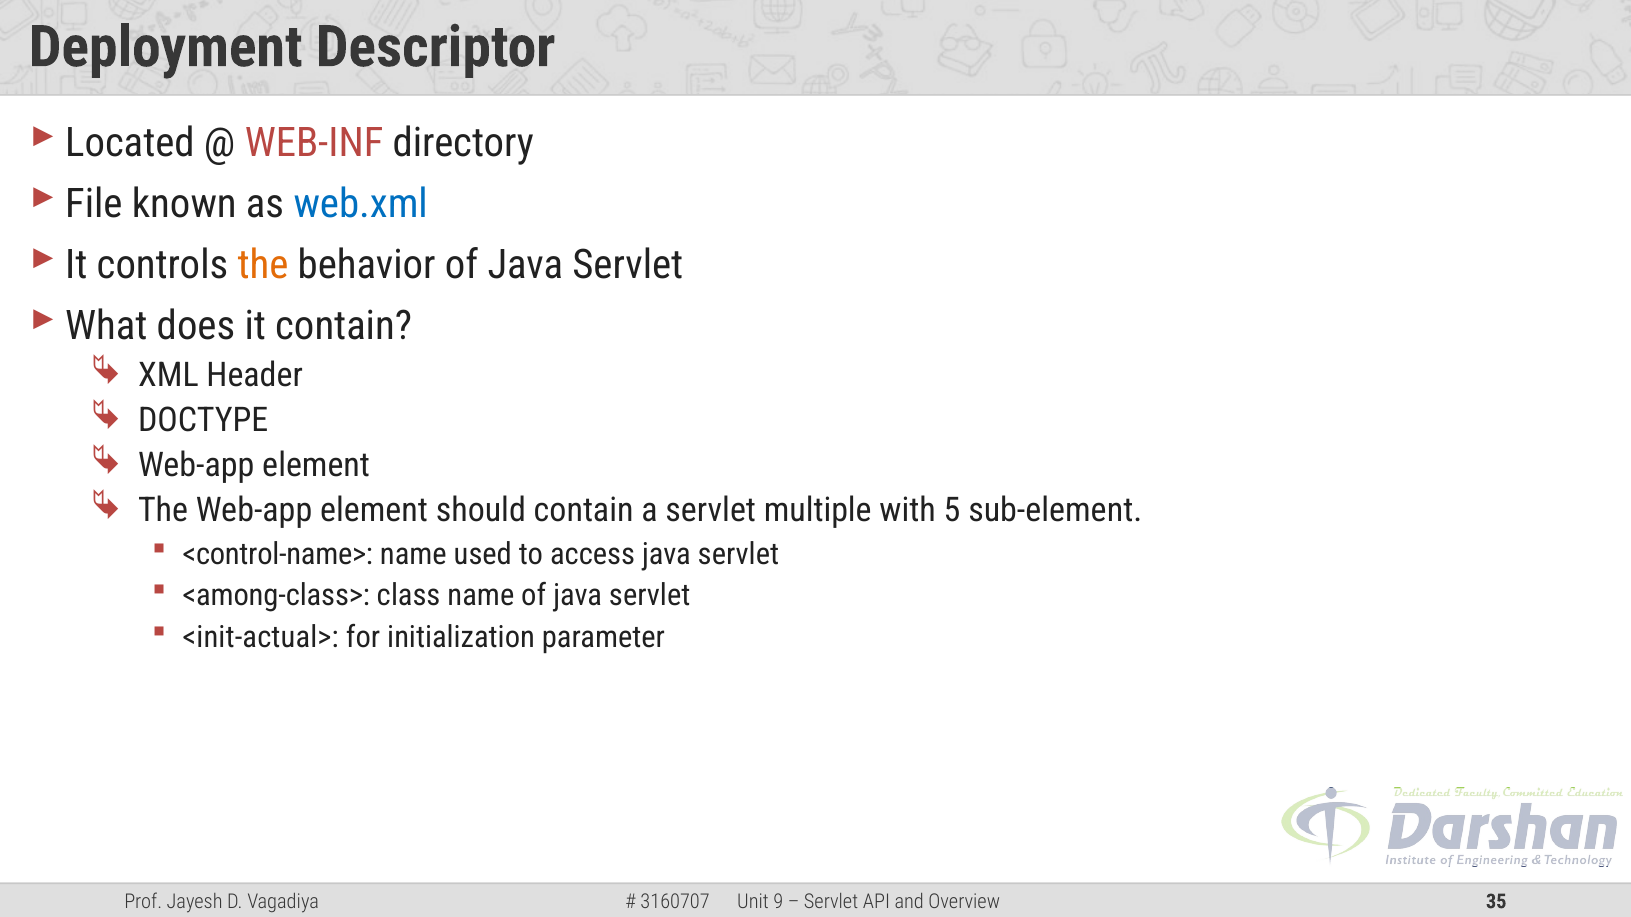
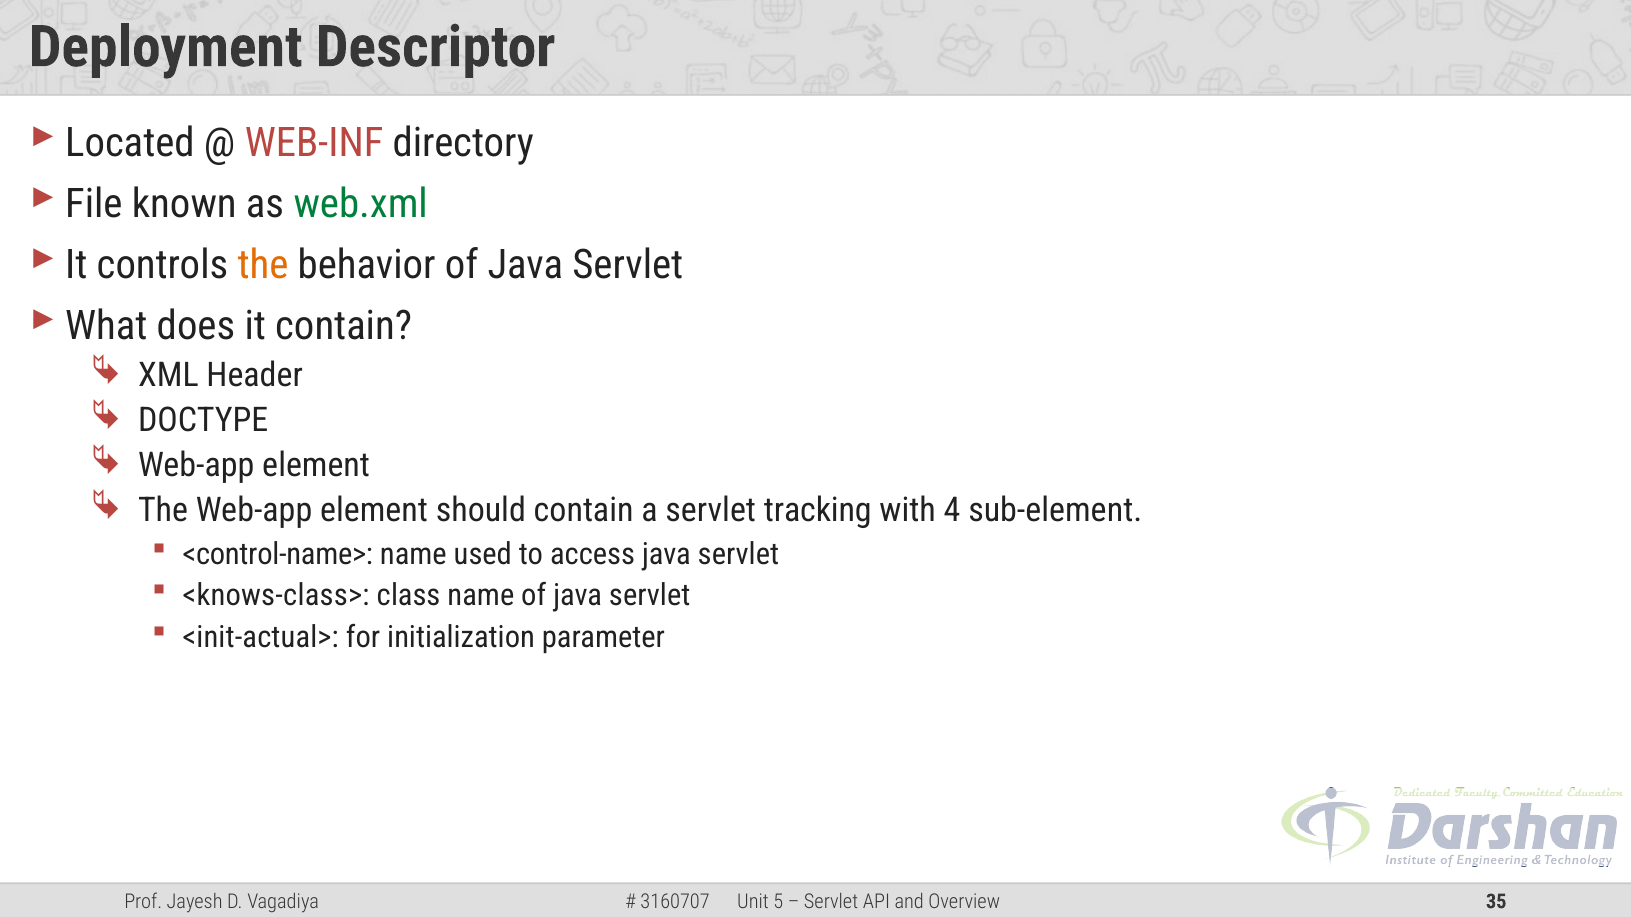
web.xml colour: blue -> green (361, 204)
multiple: multiple -> tracking (818, 511)
5: 5 -> 4 (952, 511)
<among-class>: <among-class> -> <knows-class> (276, 596)
9: 9 -> 5 (778, 902)
